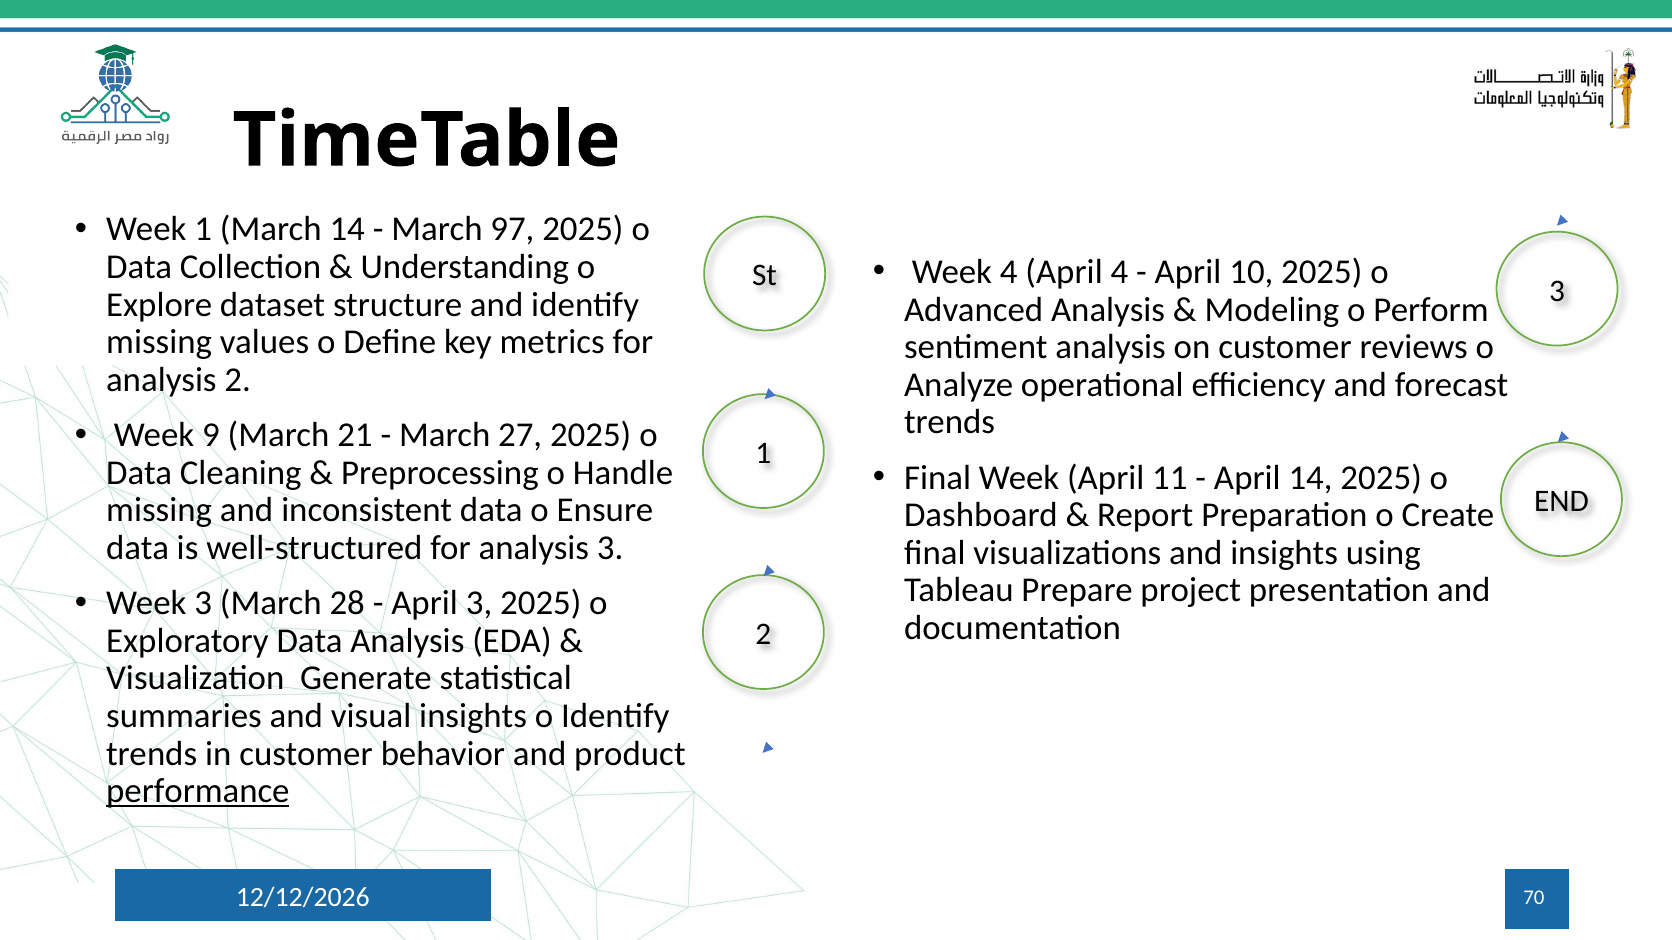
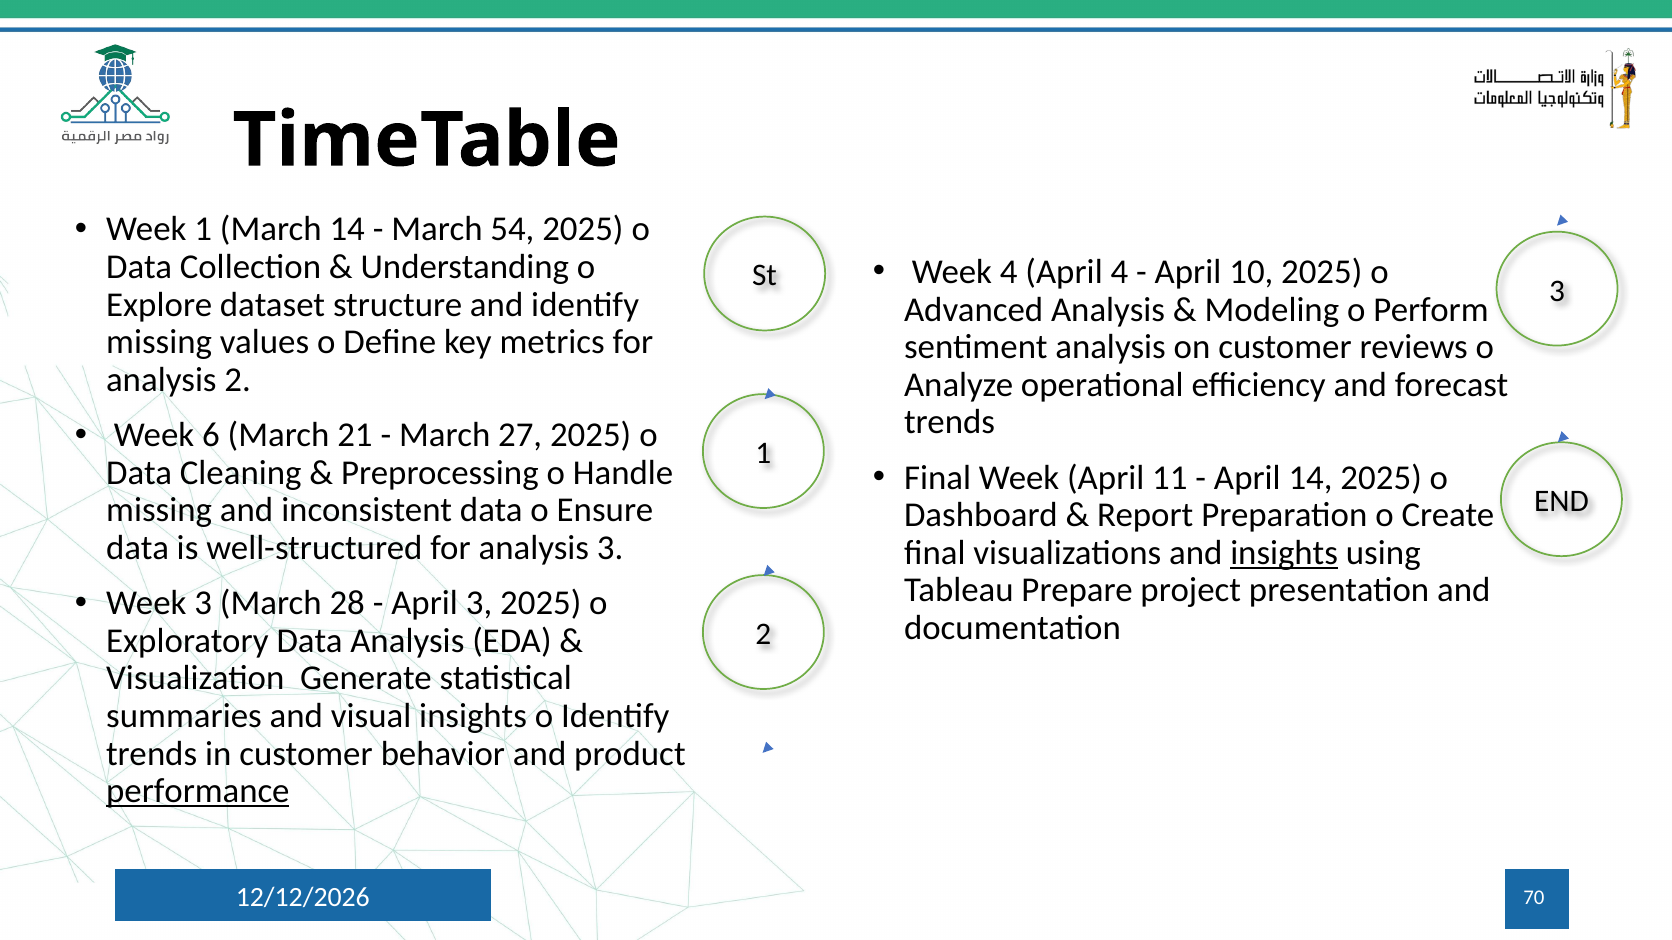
97: 97 -> 54 (512, 230)
9: 9 -> 6 (211, 435)
insights underline: none -> present (1284, 553)
